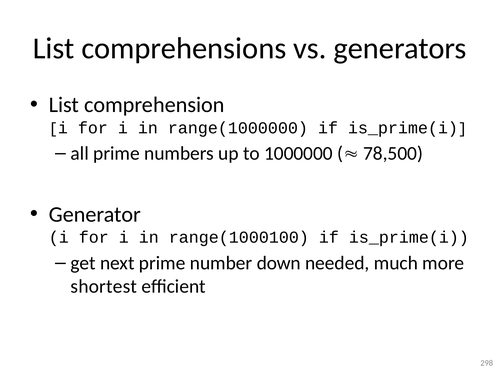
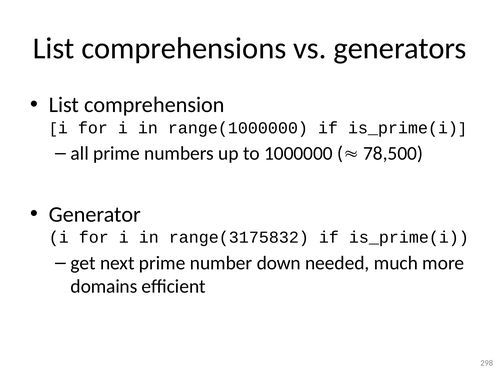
range(1000100: range(1000100 -> range(3175832 (239, 237)
shortest: shortest -> domains (104, 286)
